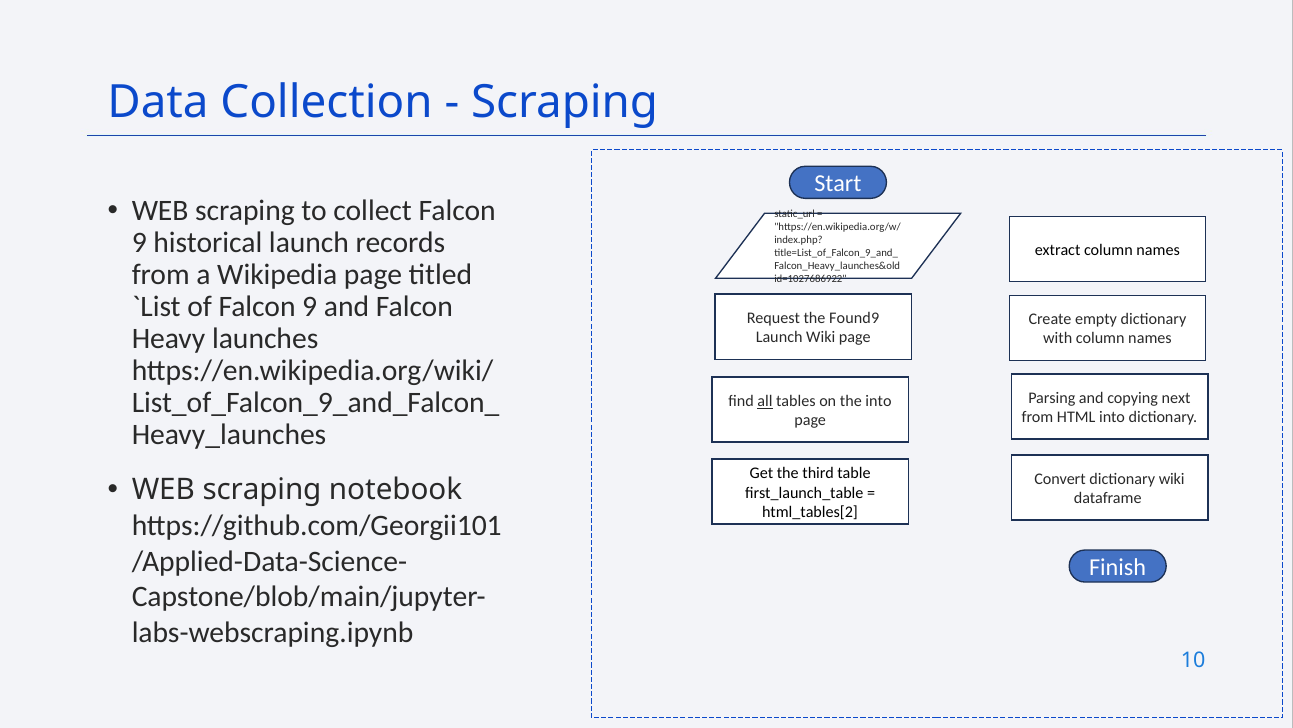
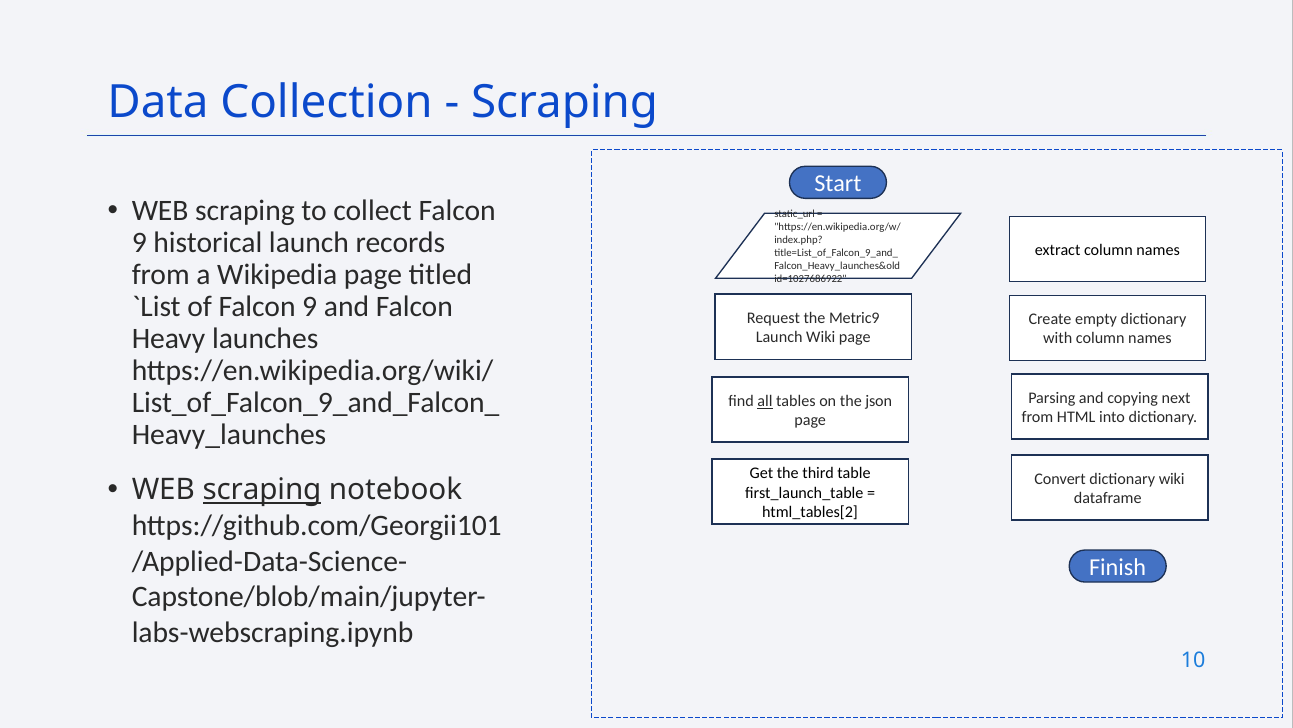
Found9: Found9 -> Metric9 (854, 318)
the into: into -> json (879, 401)
scraping underline: none -> present (262, 490)
